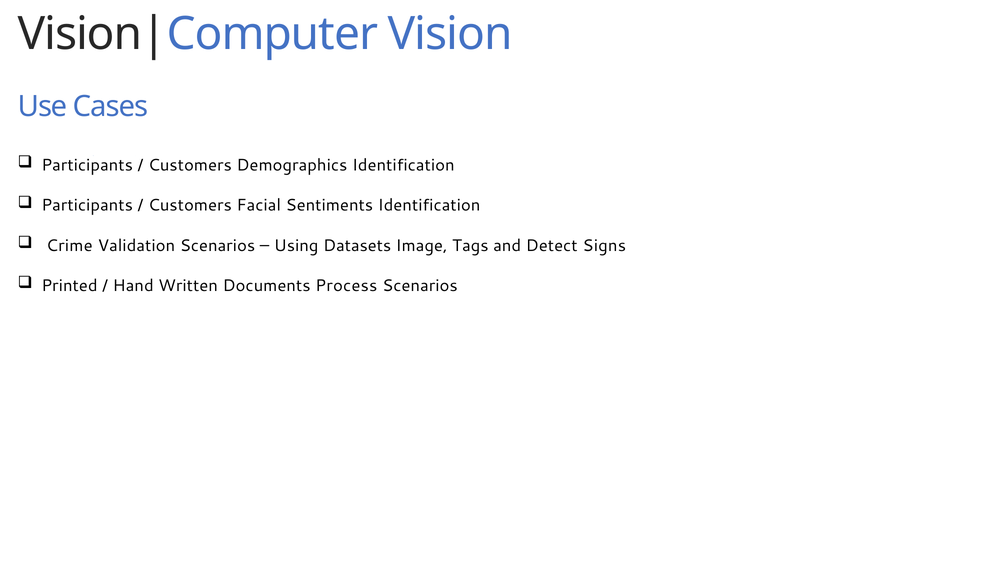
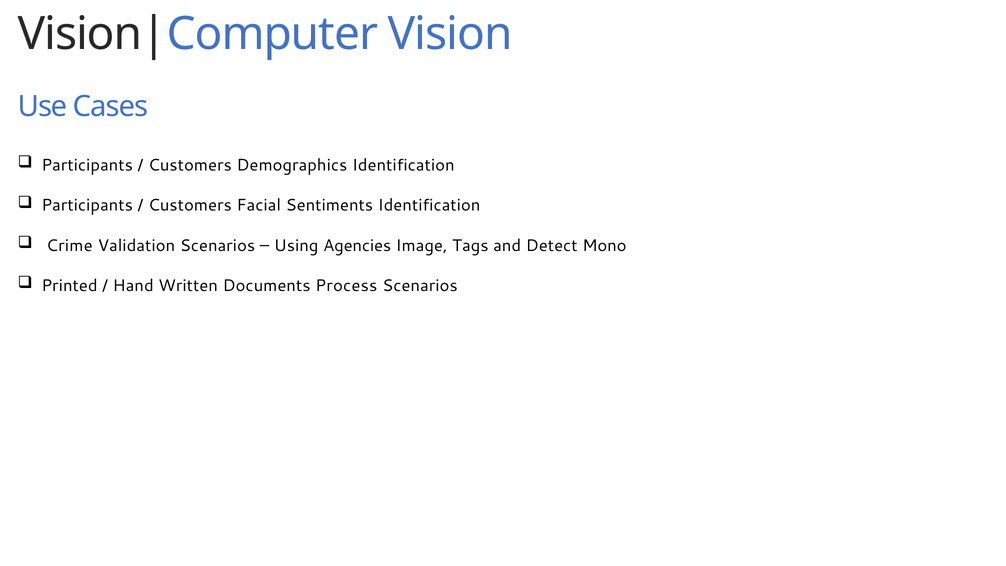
Datasets: Datasets -> Agencies (357, 245)
Signs: Signs -> Mono (604, 245)
